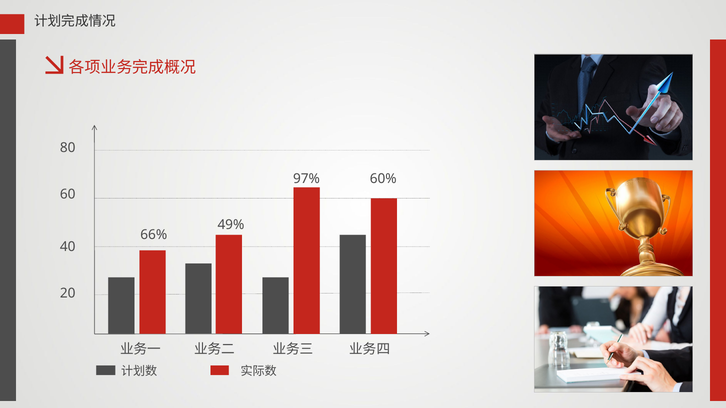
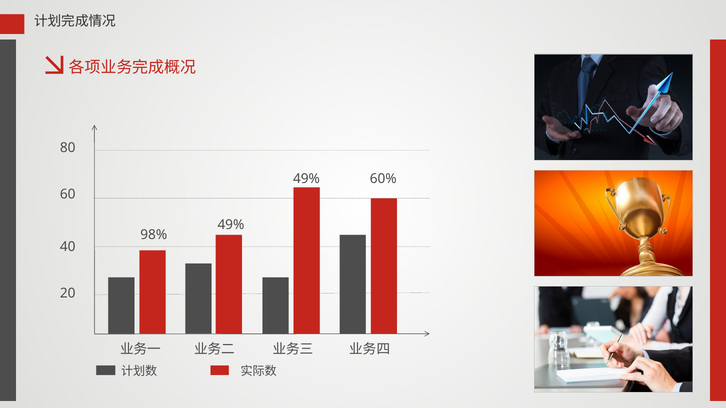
97%: 97% -> 49% (306, 179)
66%: 66% -> 98% (154, 235)
